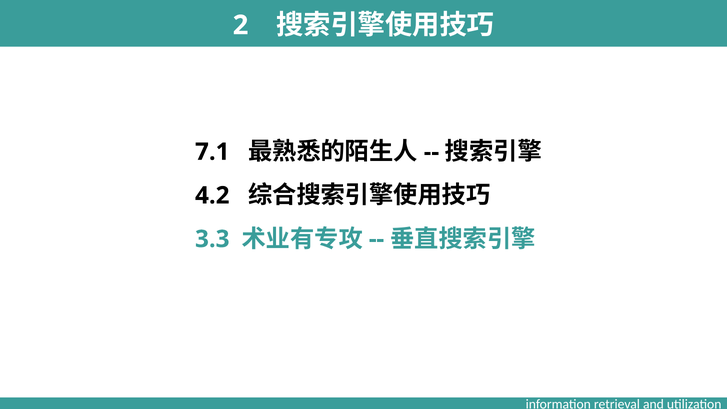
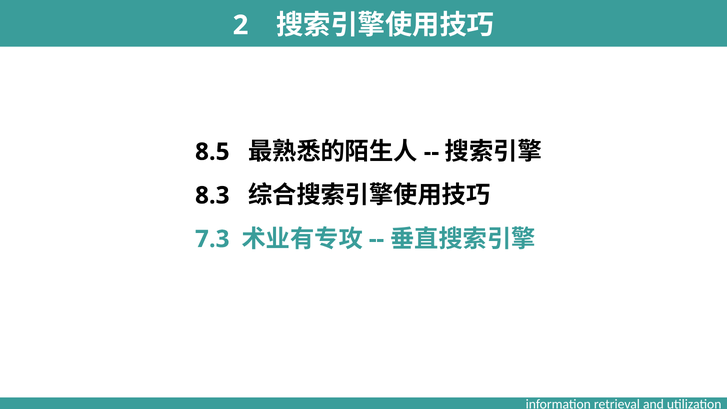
7.1: 7.1 -> 8.5 (212, 152)
4.2: 4.2 -> 8.3 (212, 195)
3.3: 3.3 -> 7.3 (212, 239)
